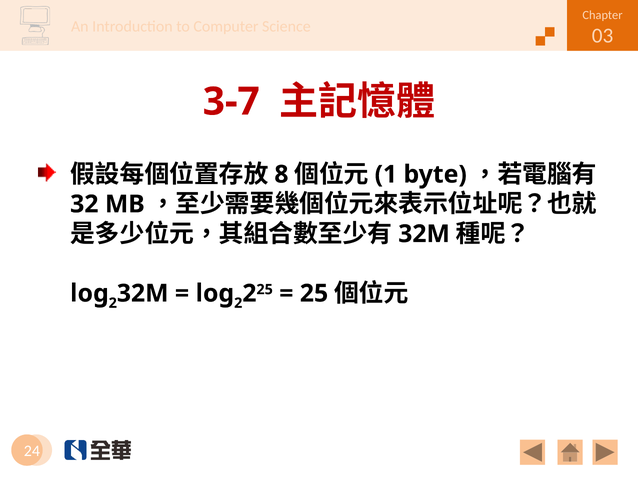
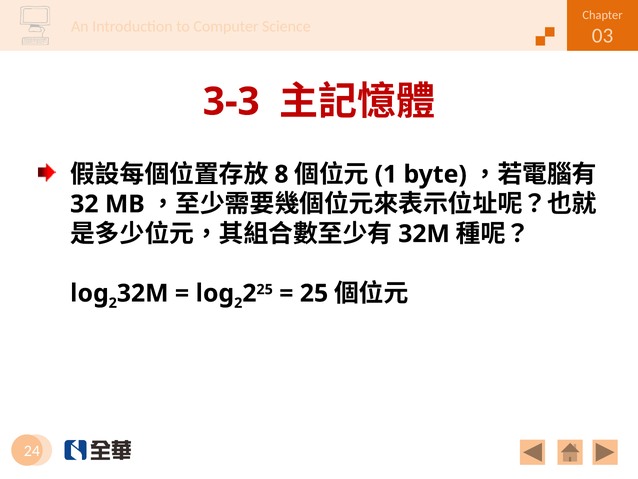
3-7: 3-7 -> 3-3 (231, 102)
